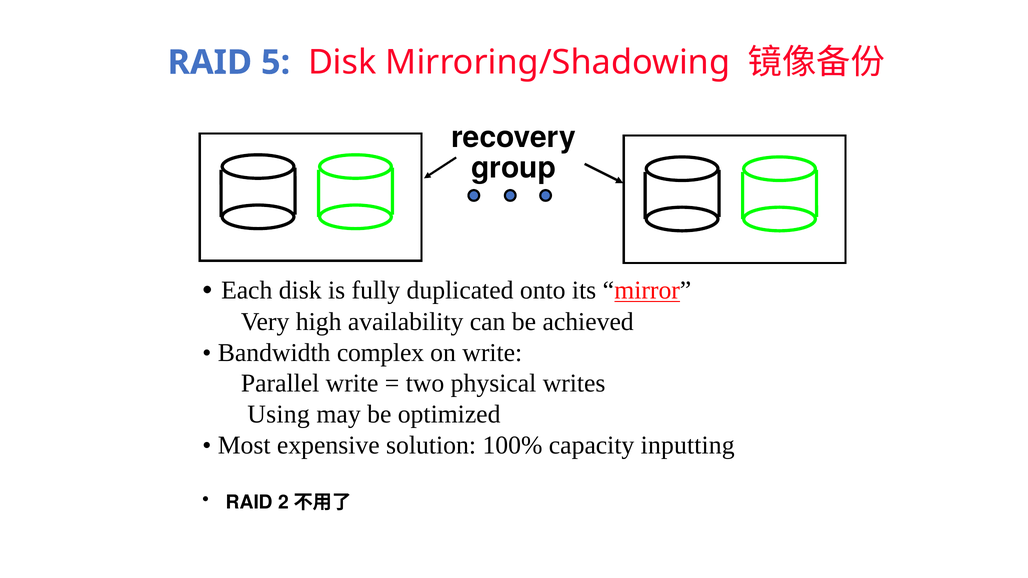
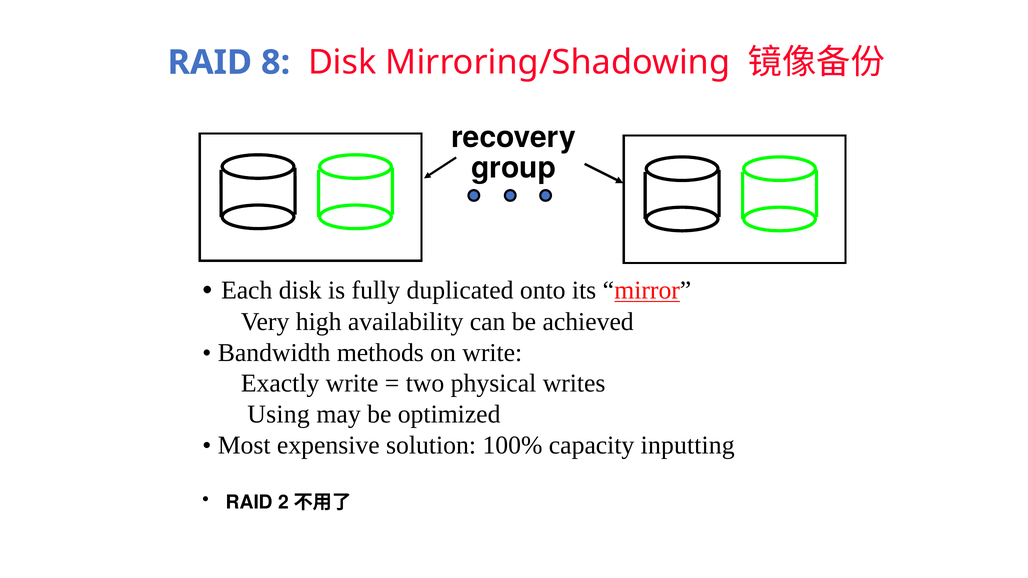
5: 5 -> 8 (276, 63)
complex: complex -> methods (380, 353)
Parallel: Parallel -> Exactly (280, 384)
